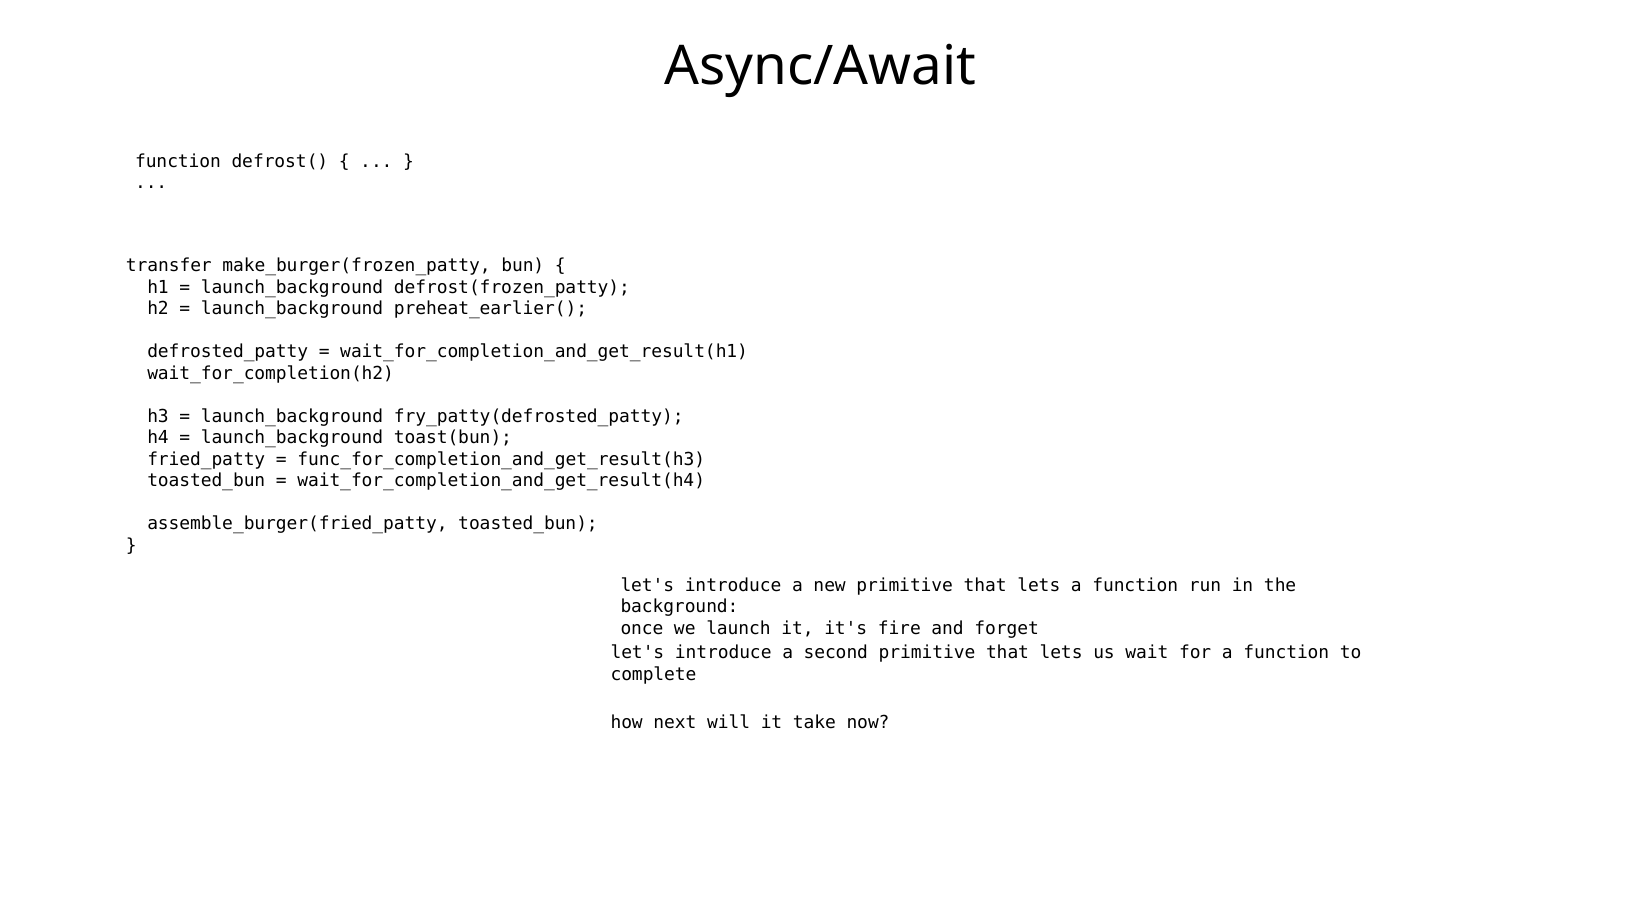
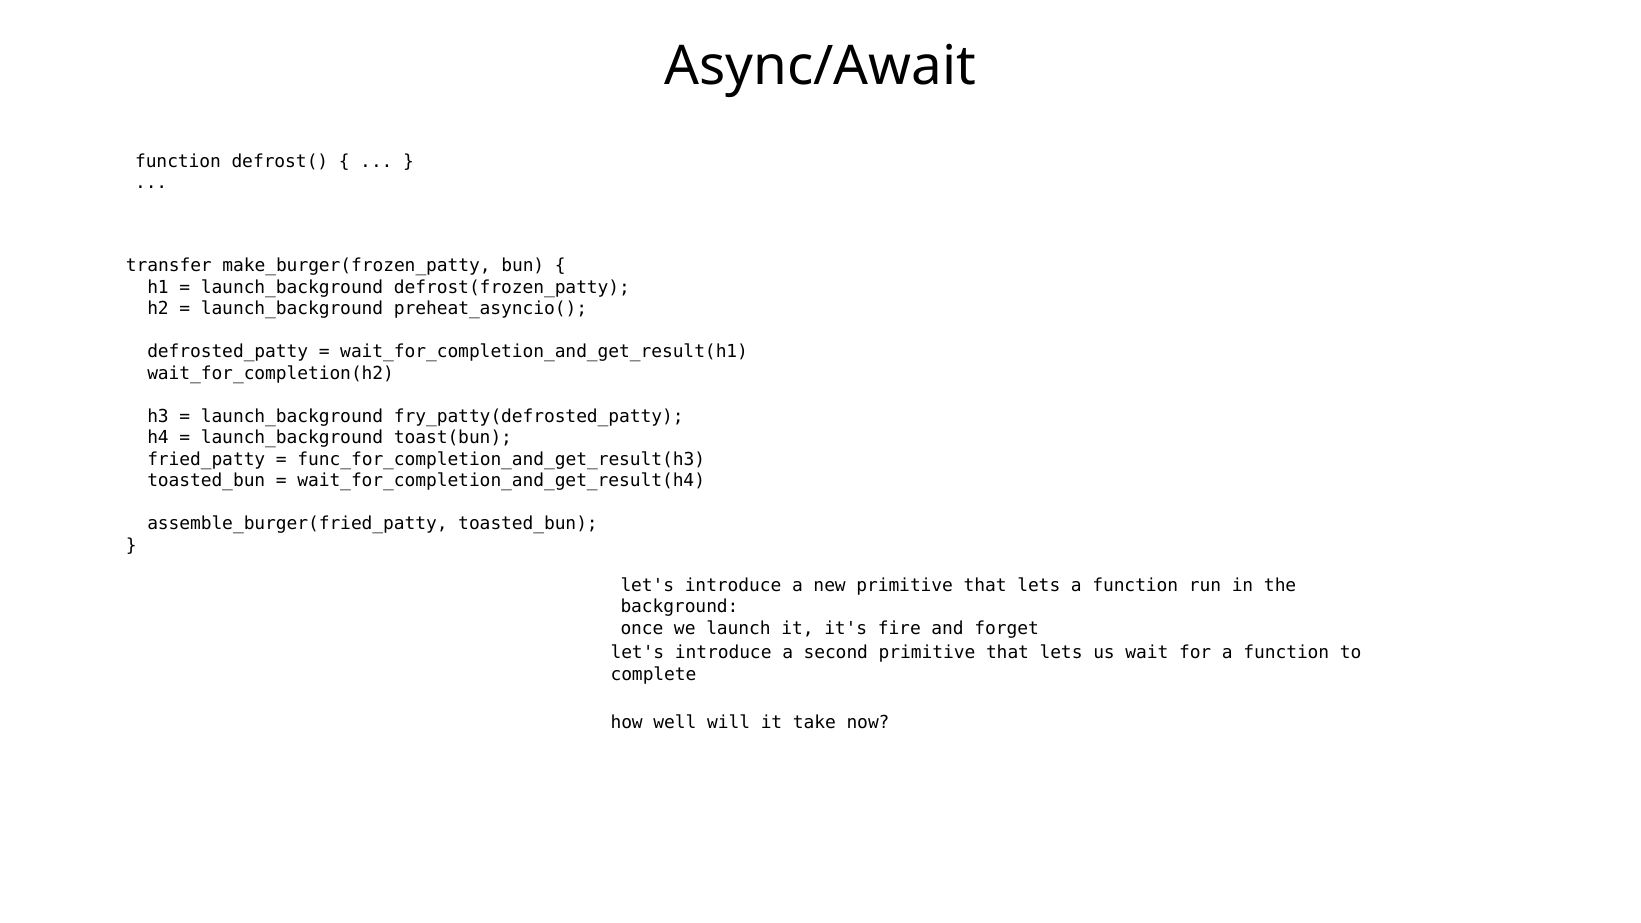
preheat_earlier(: preheat_earlier( -> preheat_asyncio( (491, 309)
next: next -> well (675, 723)
